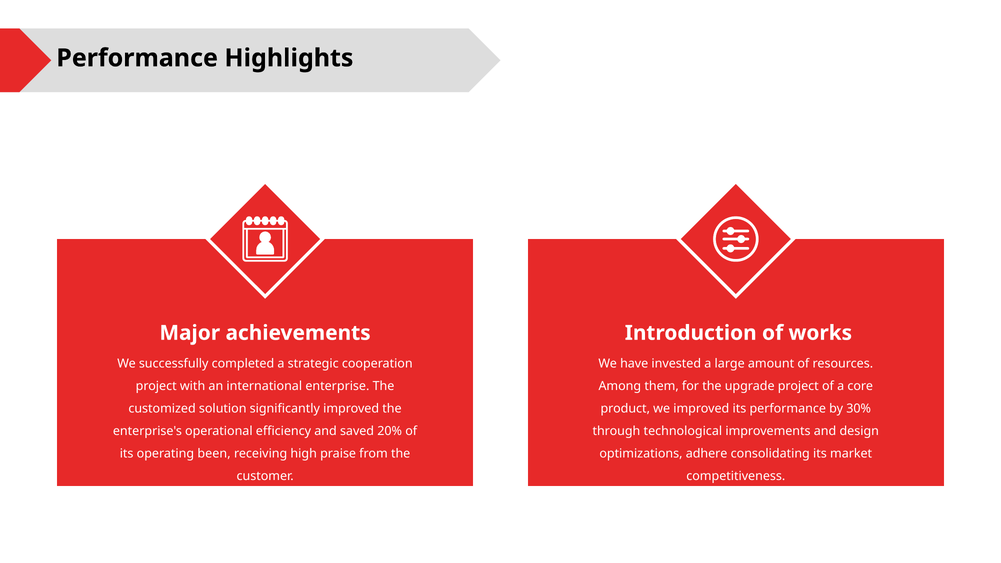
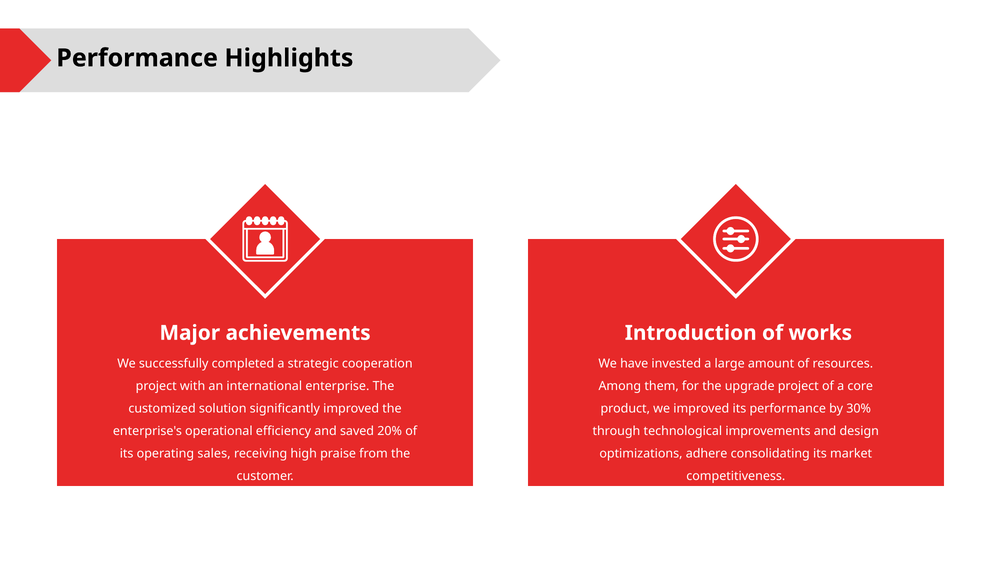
been: been -> sales (214, 454)
